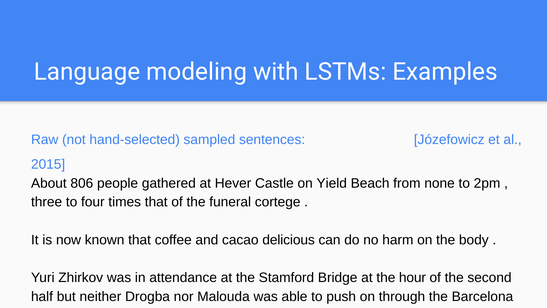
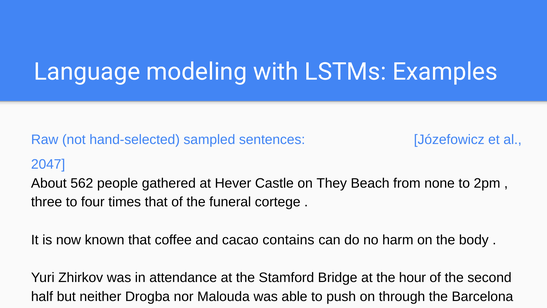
2015: 2015 -> 2047 (48, 164)
806: 806 -> 562 (82, 183)
Yield: Yield -> They (332, 183)
delicious: delicious -> contains (288, 240)
